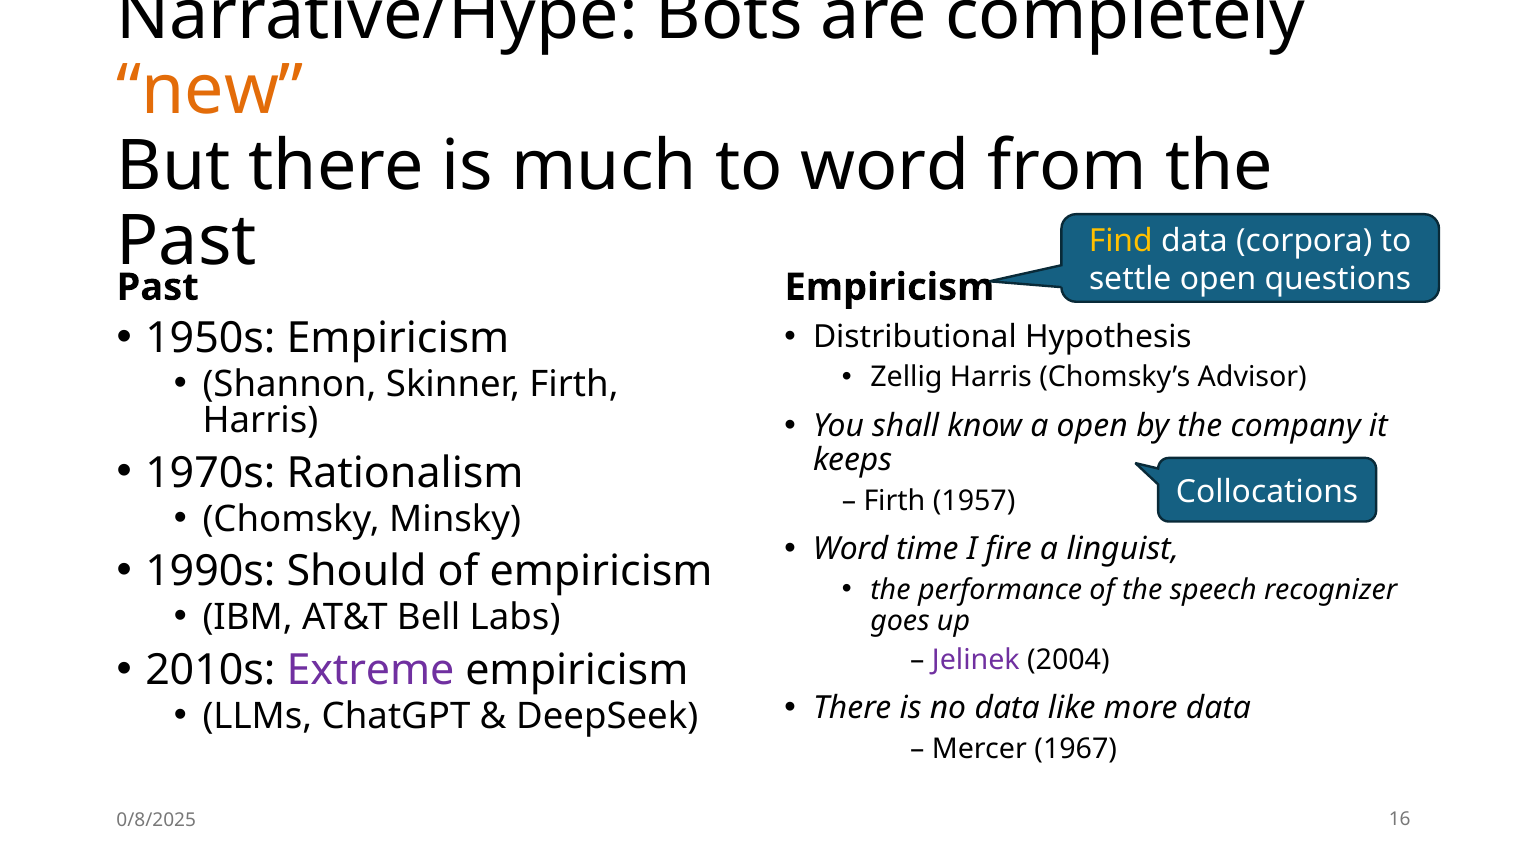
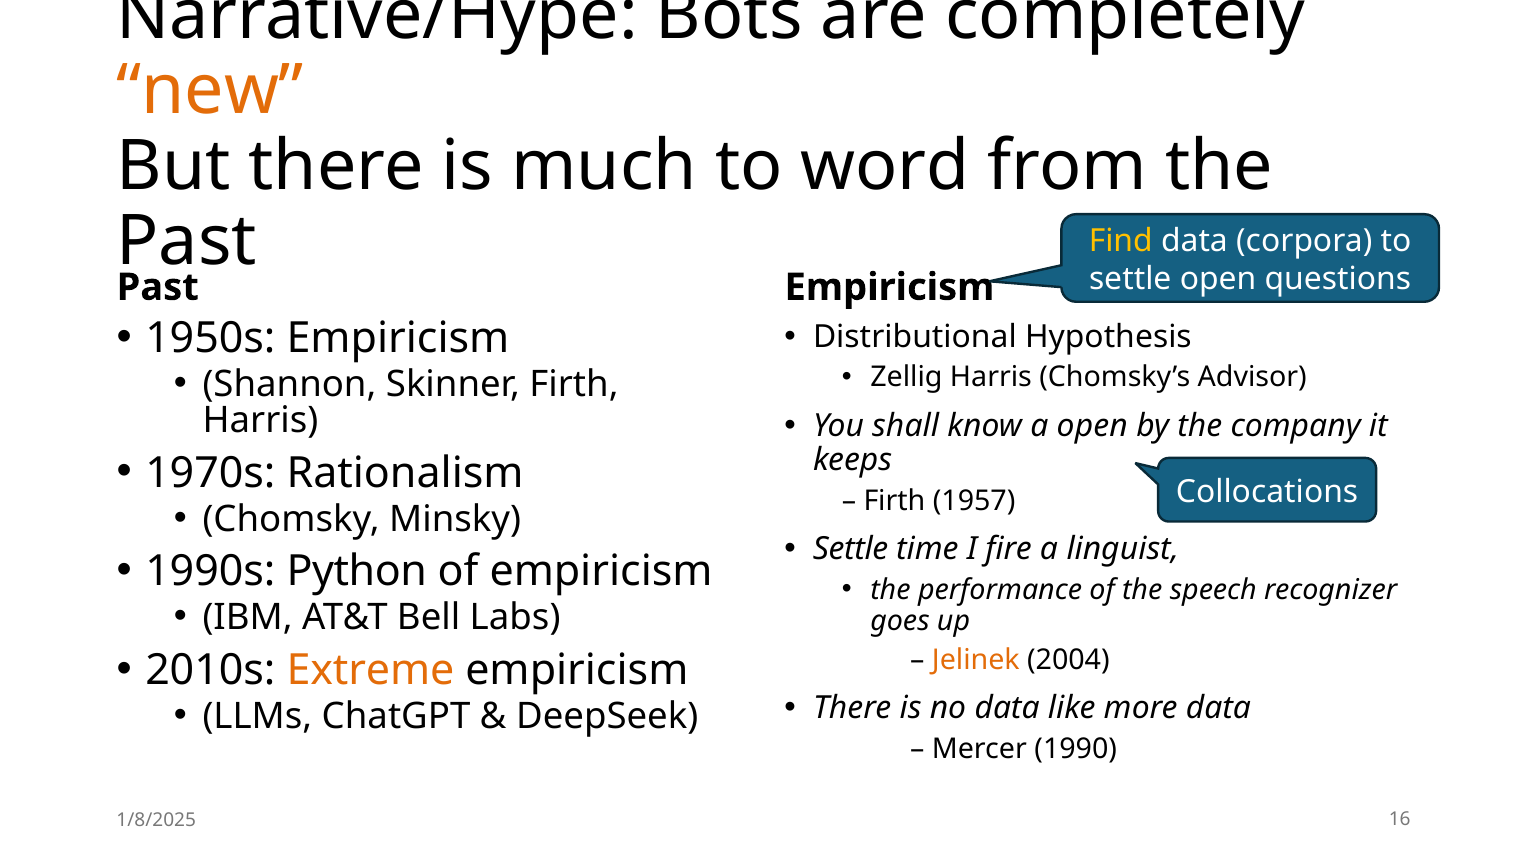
Word: Word -> Settle (851, 549)
Should: Should -> Python (357, 572)
Extreme colour: purple -> orange (370, 670)
Jelinek colour: purple -> orange (976, 660)
1967: 1967 -> 1990 (1076, 749)
0/8/2025: 0/8/2025 -> 1/8/2025 (156, 820)
